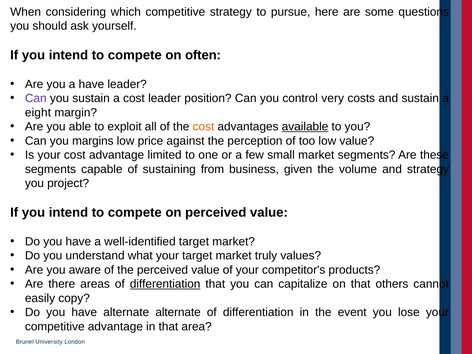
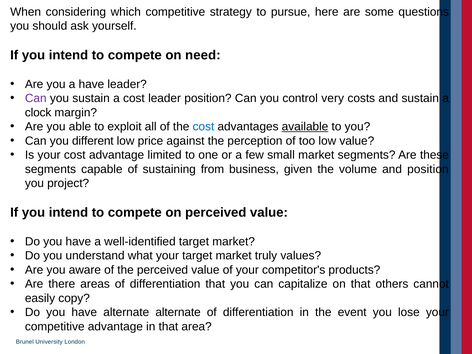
often: often -> need (203, 55)
eight: eight -> clock (38, 113)
cost colour: orange -> blue (203, 127)
margins: margins -> different (93, 141)
and strategy: strategy -> position (428, 169)
differentiation underline: present -> none (165, 284)
